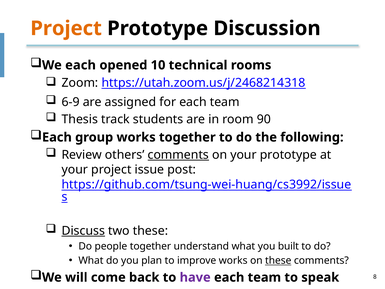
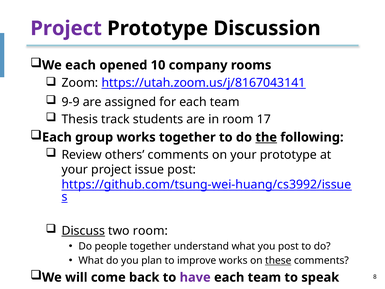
Project colour: orange -> purple (66, 28)
technical: technical -> company (198, 65)
https://utah.zoom.us/j/2468214318: https://utah.zoom.us/j/2468214318 -> https://utah.zoom.us/j/8167043141 (203, 83)
6-9: 6-9 -> 9-9 (71, 102)
90: 90 -> 17 (264, 119)
the underline: none -> present (266, 137)
comments underline: present -> none (178, 155)
two these: these -> room (150, 231)
you built: built -> post (288, 246)
